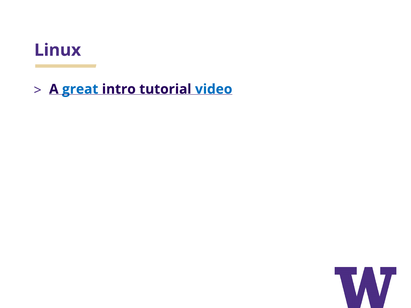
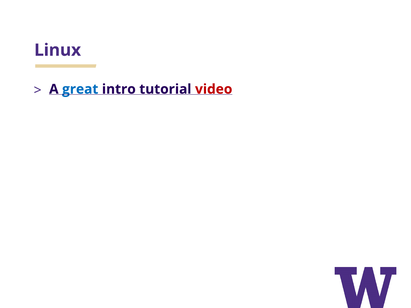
video colour: blue -> red (214, 89)
